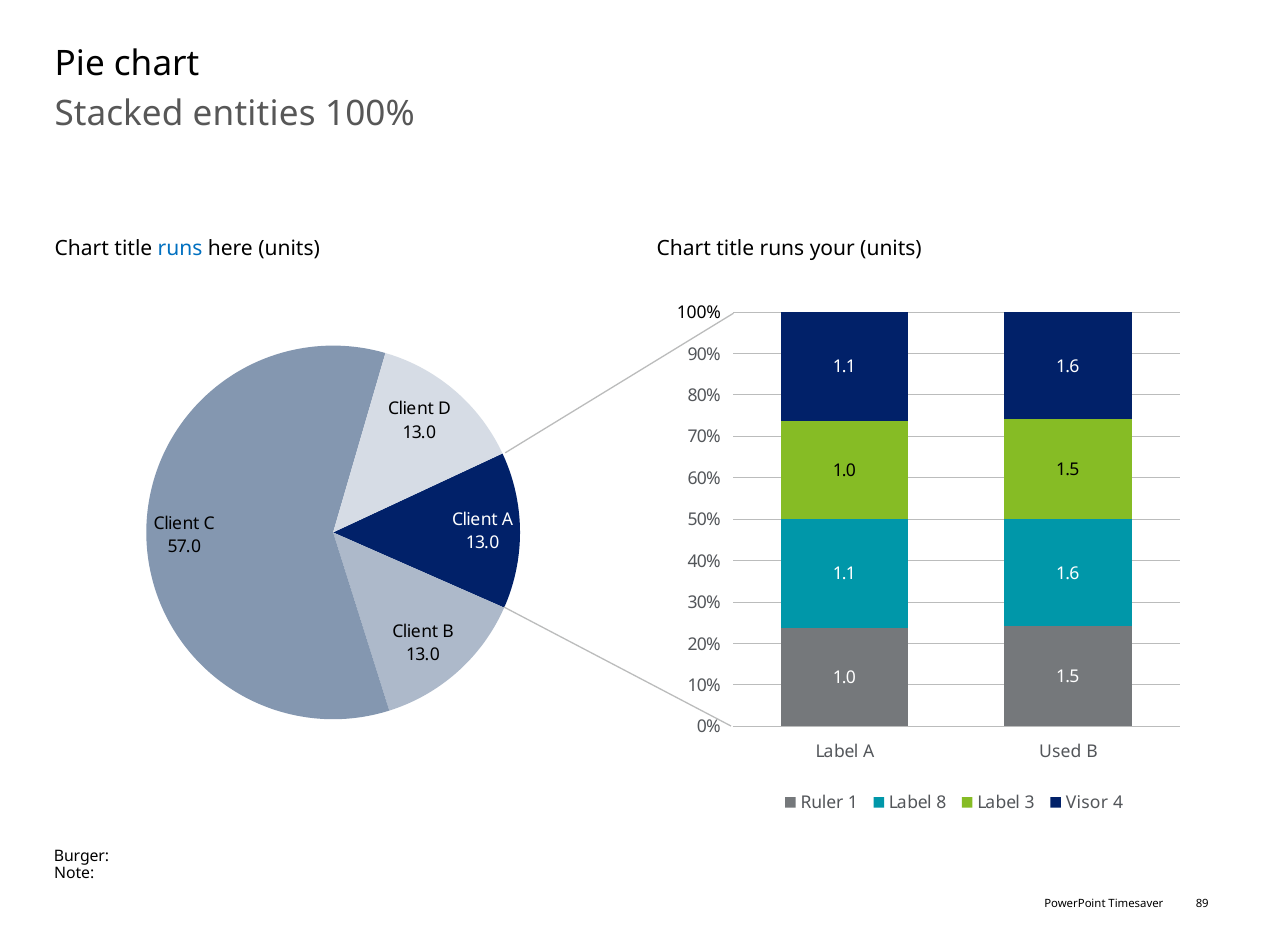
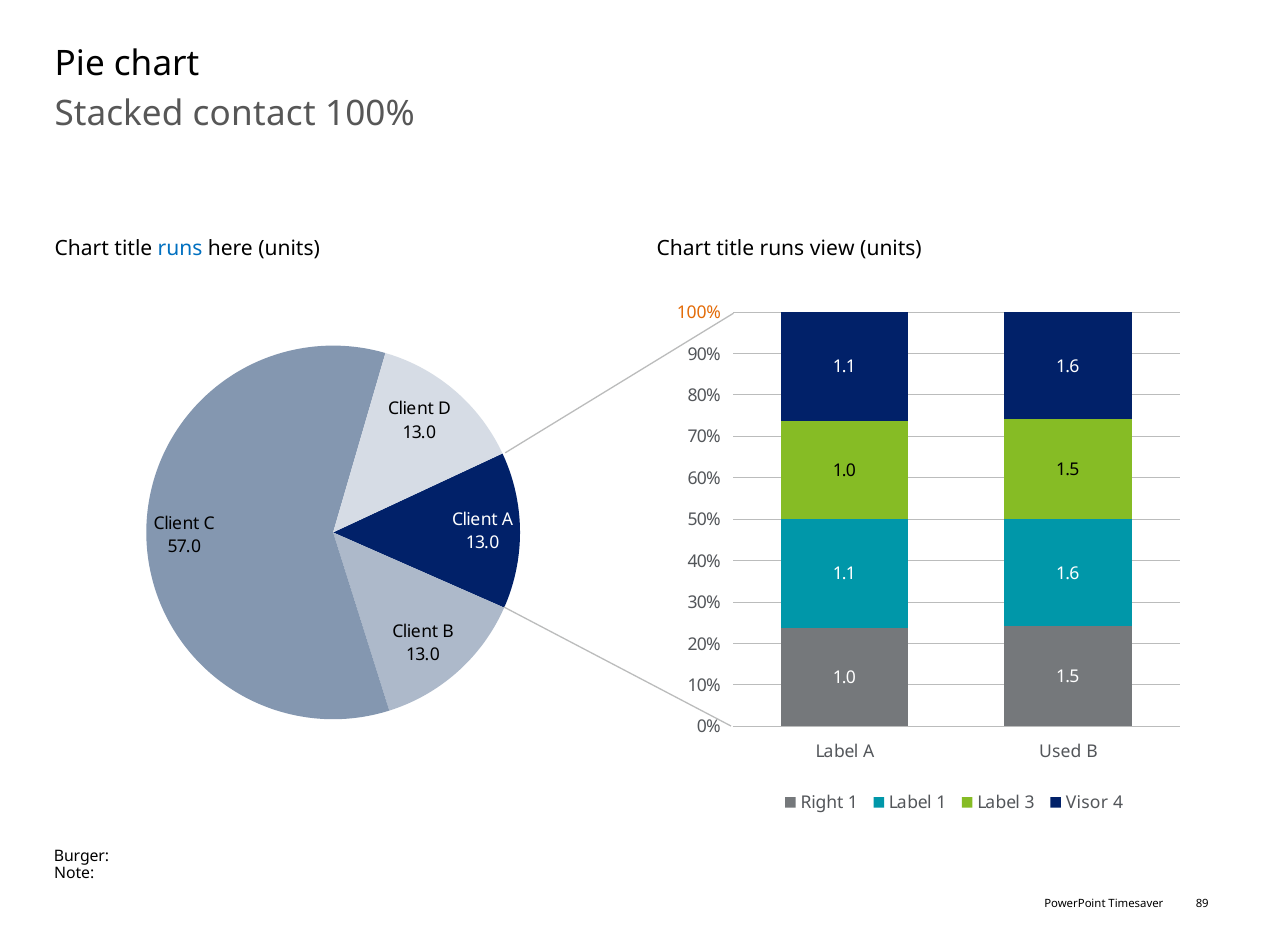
entities: entities -> contact (254, 114)
your: your -> view (832, 249)
100% colour: black -> orange (699, 313)
Ruler: Ruler -> Right (822, 803)
Label 8: 8 -> 1 (941, 803)
